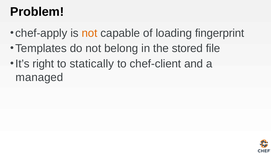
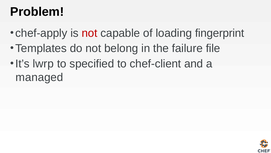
not colour: orange -> red (90, 33)
stored: stored -> failure (187, 48)
right: right -> lwrp (43, 63)
statically: statically -> specified (92, 63)
